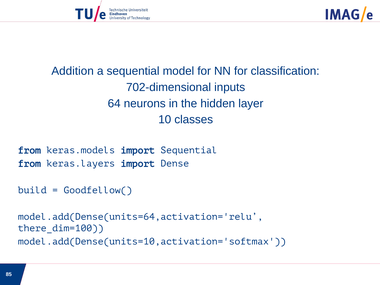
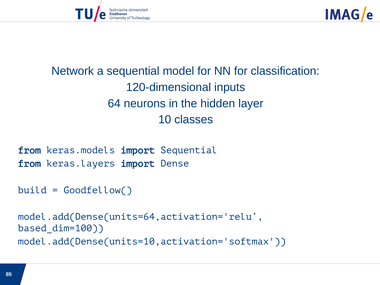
Addition: Addition -> Network (73, 71)
702-dimensional: 702-dimensional -> 120-dimensional (169, 87)
there_dim=100: there_dim=100 -> based_dim=100 (61, 228)
